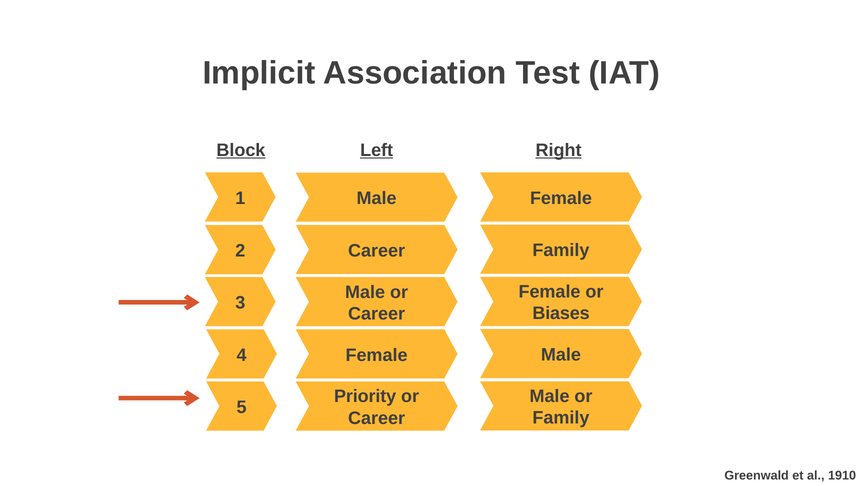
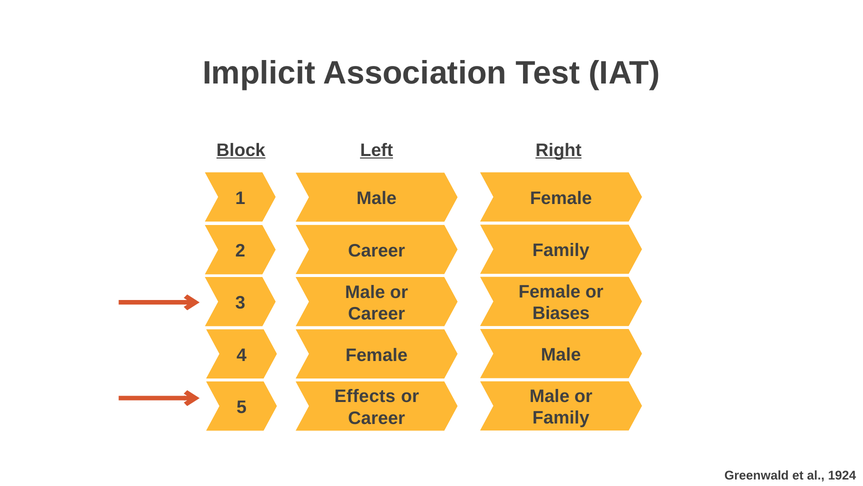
Priority: Priority -> Effects (365, 396)
1910: 1910 -> 1924 (842, 475)
